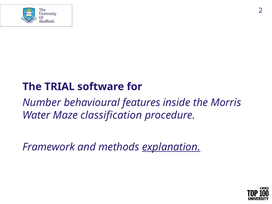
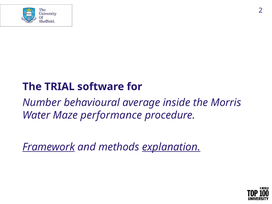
features: features -> average (141, 103)
classification: classification -> performance (111, 115)
Framework underline: none -> present (49, 147)
